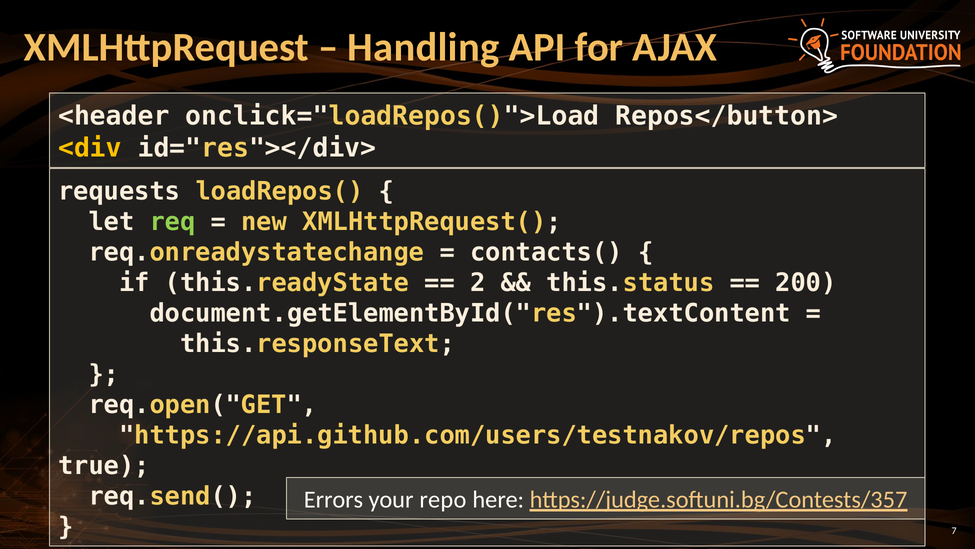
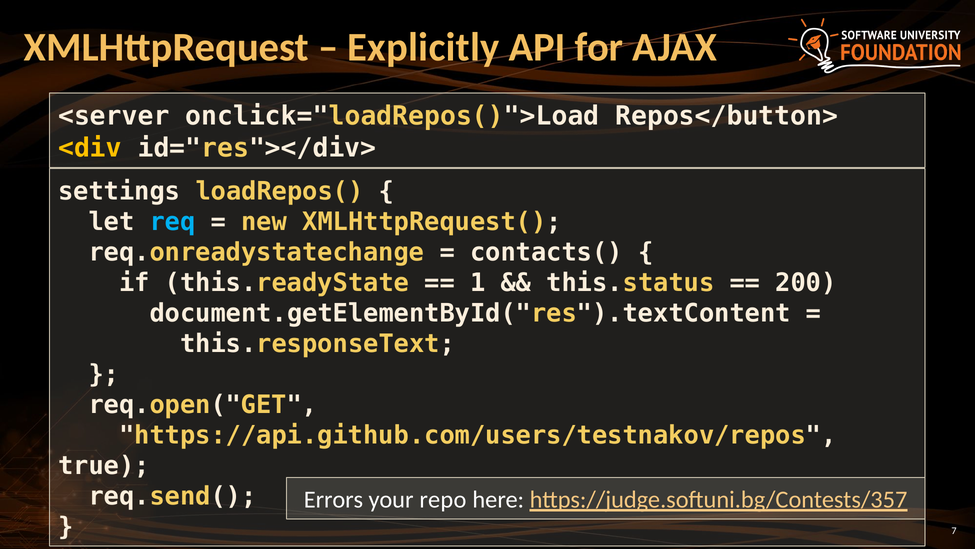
Handling: Handling -> Explicitly (423, 47)
<header: <header -> <server (114, 116)
requests: requests -> settings (119, 191)
req colour: light green -> light blue (173, 222)
2: 2 -> 1 (478, 283)
